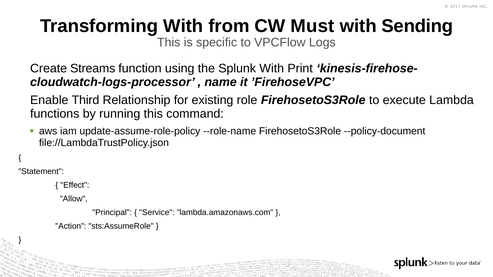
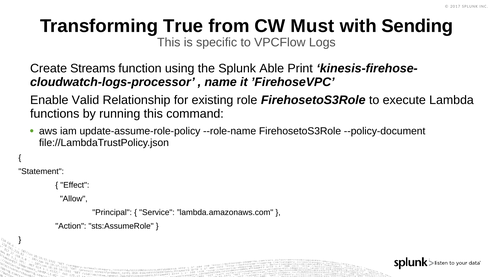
Transforming With: With -> True (183, 26)
Splunk With: With -> Able (272, 68)
Third: Third -> Valid (85, 100)
